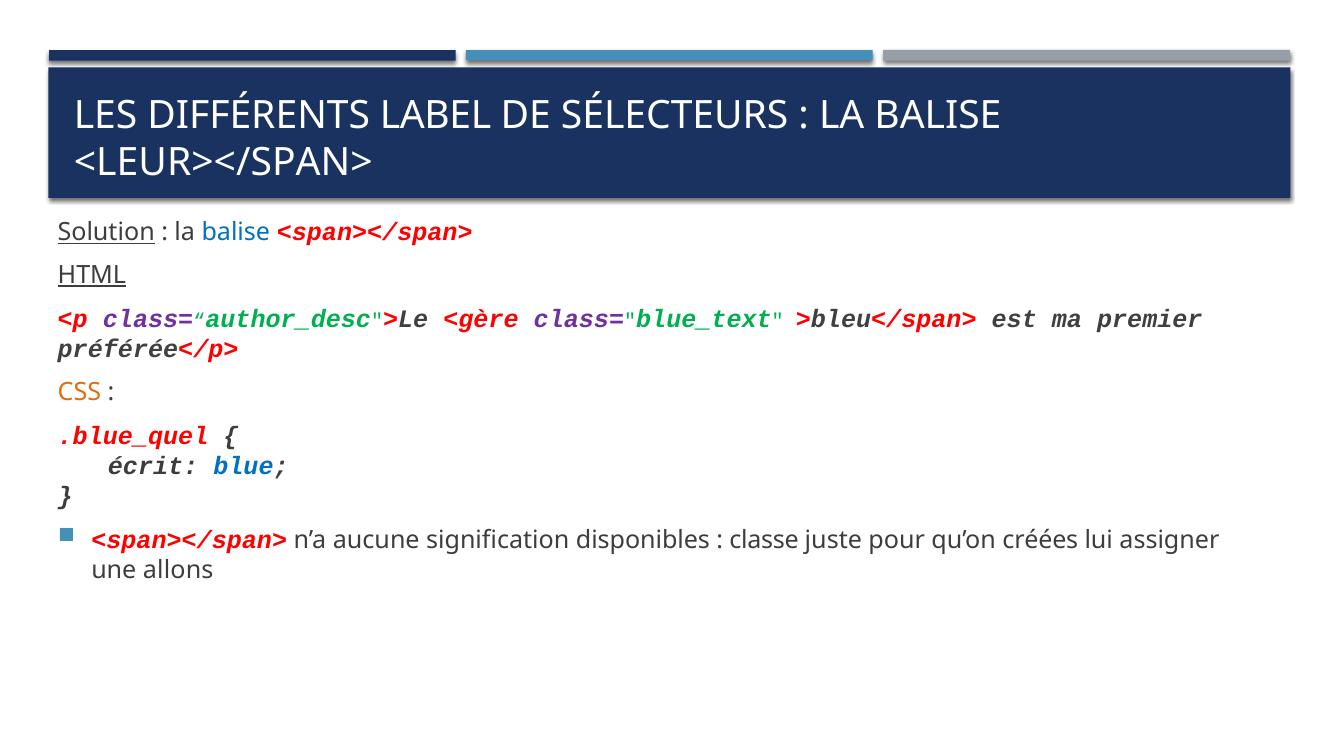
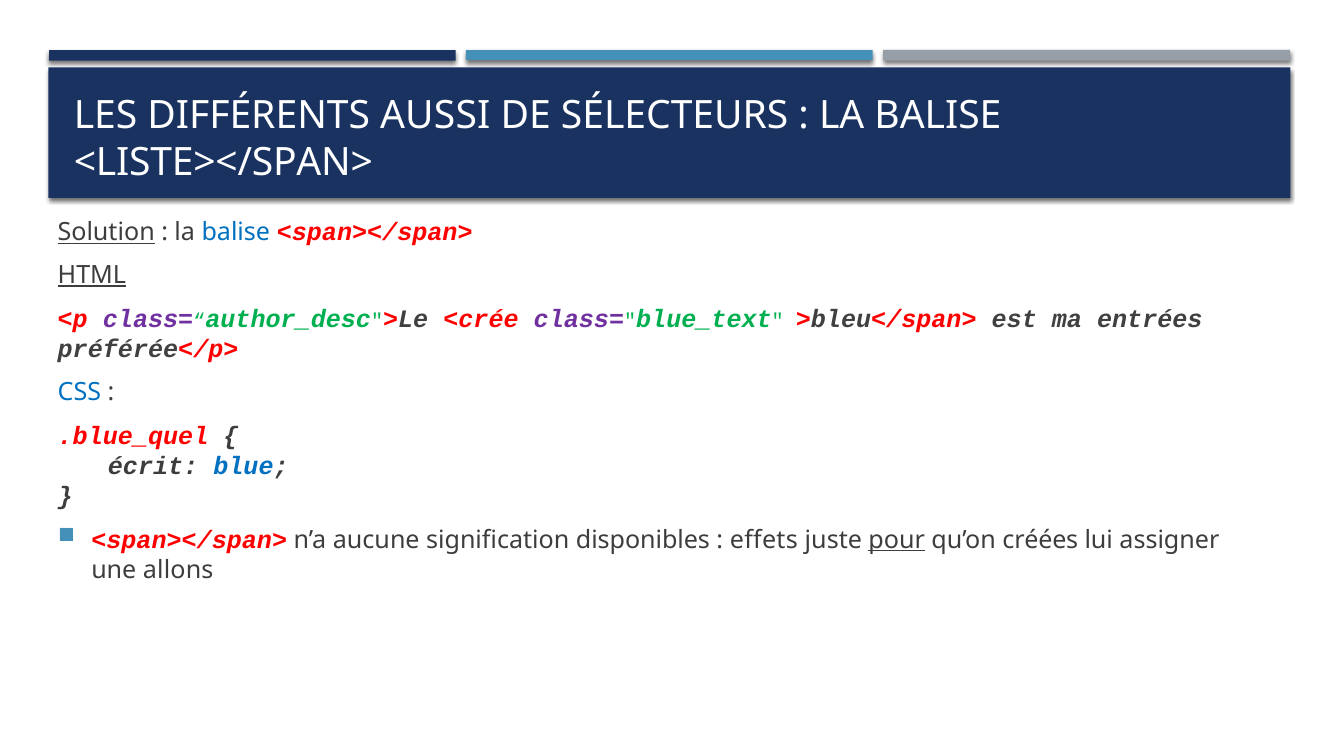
LABEL: LABEL -> AUSSI (435, 116)
<LEUR></SPAN>: <LEUR></SPAN> -> <LISTE></SPAN> (223, 163)
<gère: <gère -> <crée (481, 319)
premier: premier -> entrées (1150, 319)
CSS colour: orange -> blue (79, 393)
classe: classe -> effets (764, 540)
pour underline: none -> present (897, 540)
